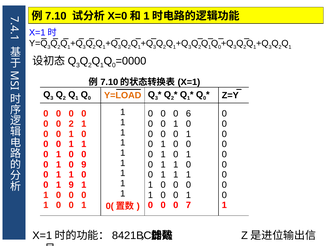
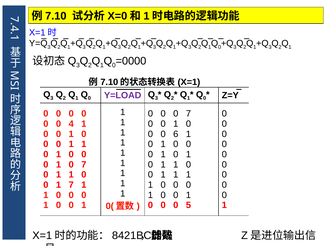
Y=LOAD colour: orange -> purple (123, 95)
0 0 6: 6 -> 7 (188, 114)
0 2: 2 -> 4 (71, 124)
0: 0 -> 6 (176, 134)
1 0 9: 9 -> 7 (84, 165)
1 9: 9 -> 7 (71, 185)
0 7: 7 -> 5 (188, 205)
